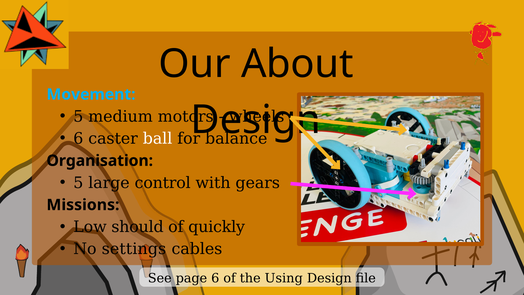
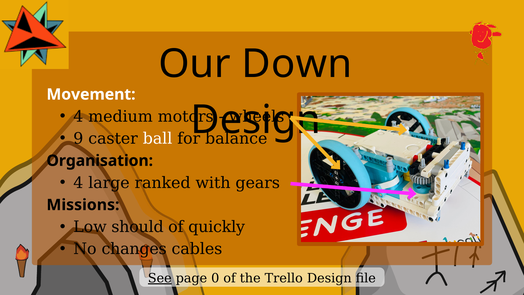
About: About -> Down (297, 64)
Movement colour: light blue -> white (91, 94)
5: 5 -> 4 (78, 116)
6: 6 -> 9 (78, 138)
5: 5 -> 4 (78, 183)
control: control -> ranked (163, 183)
settings: settings -> changes (134, 249)
See underline: none -> present (160, 278)
page 6: 6 -> 0 (215, 278)
Using: Using -> Trello (284, 278)
